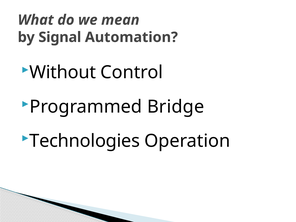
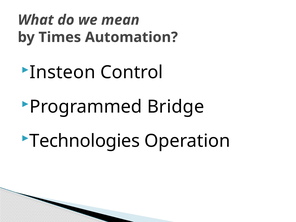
Signal: Signal -> Times (60, 37)
Without: Without -> Insteon (62, 72)
